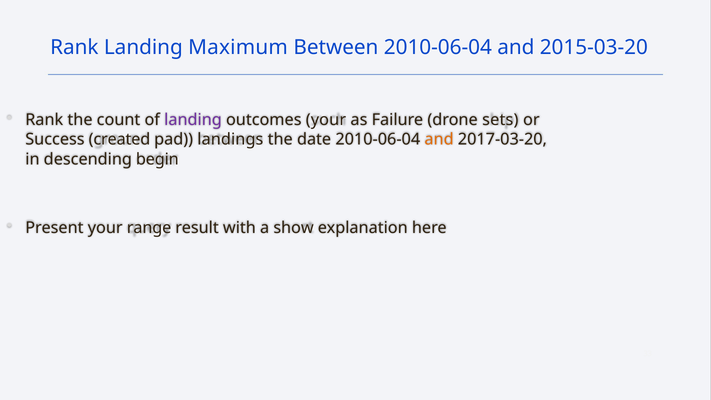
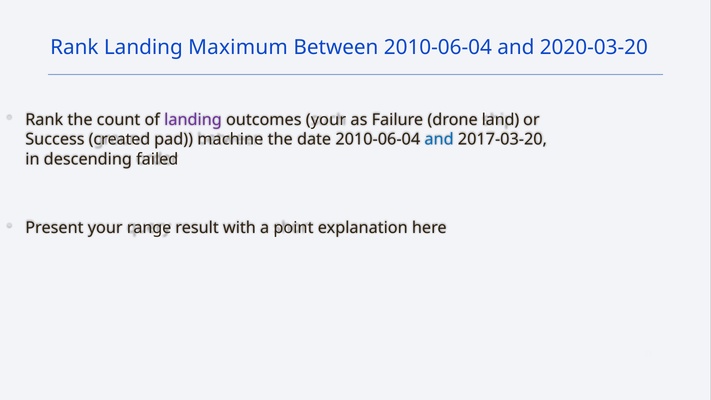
2015-03-20: 2015-03-20 -> 2020-03-20 (594, 47)
sets: sets -> land (500, 120)
landings: landings -> machine (230, 140)
and colour: orange -> blue (439, 140)
begin: begin -> failed (157, 159)
show: show -> point (293, 228)
